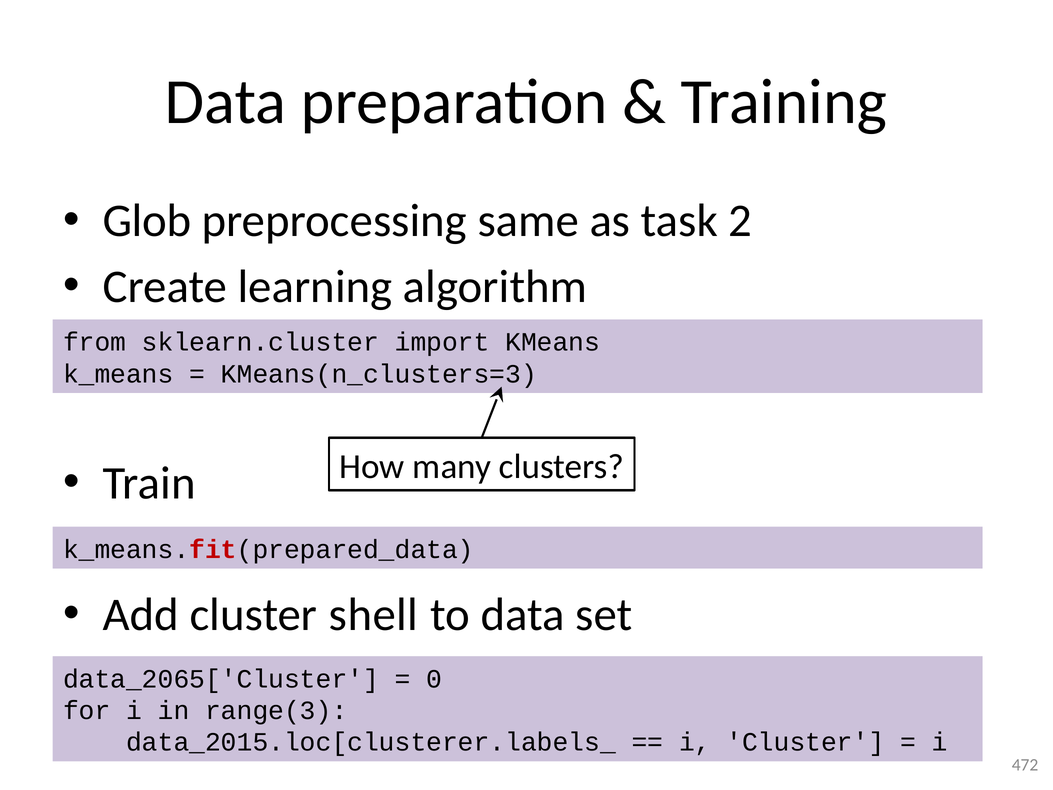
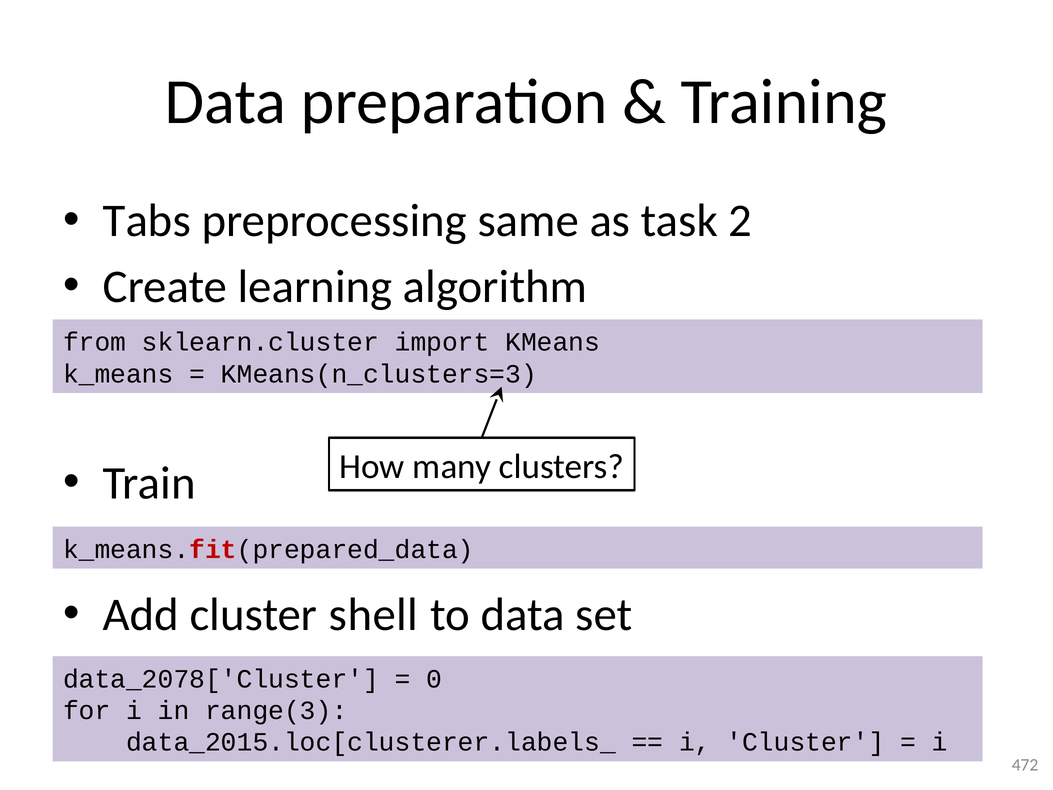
Glob: Glob -> Tabs (147, 221)
data_2065['Cluster: data_2065['Cluster -> data_2078['Cluster (221, 679)
